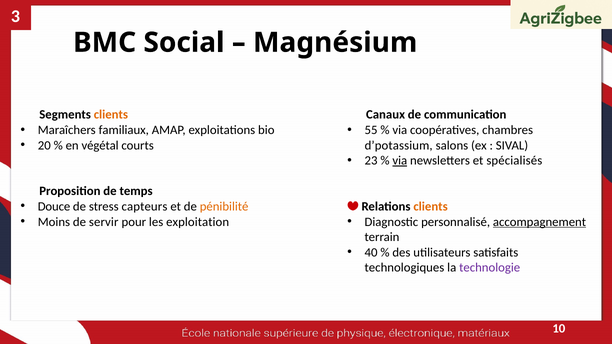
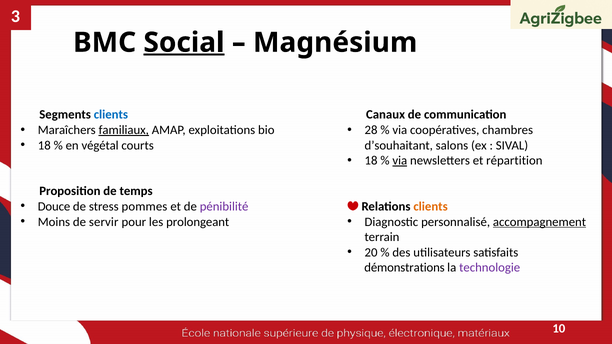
Social underline: none -> present (184, 43)
clients colour: orange -> blue (111, 115)
familiaux underline: none -> present (124, 130)
55: 55 -> 28 (371, 130)
20: 20 -> 18 (44, 145)
d’potassium: d’potassium -> d’souhaitant (399, 145)
23: 23 -> 18 (371, 161)
spécialisés: spécialisés -> répartition (514, 161)
capteurs: capteurs -> pommes (144, 207)
pénibilité colour: orange -> purple (224, 207)
exploitation: exploitation -> prolongeant (198, 222)
40: 40 -> 20 (371, 253)
technologiques: technologiques -> démonstrations (405, 268)
